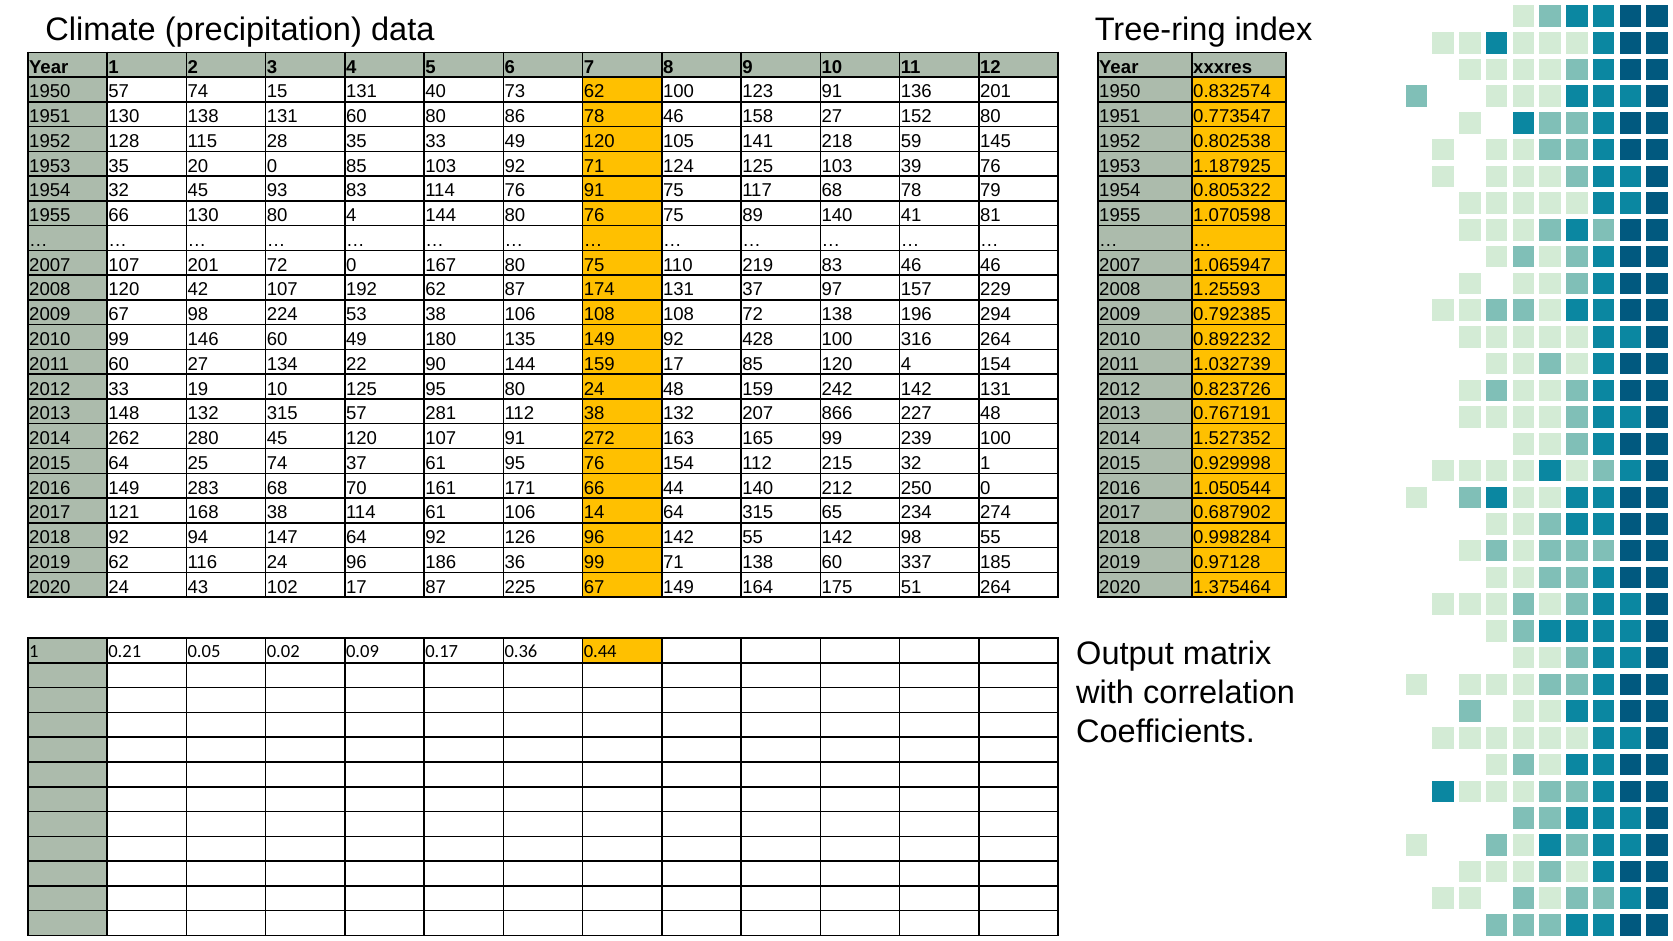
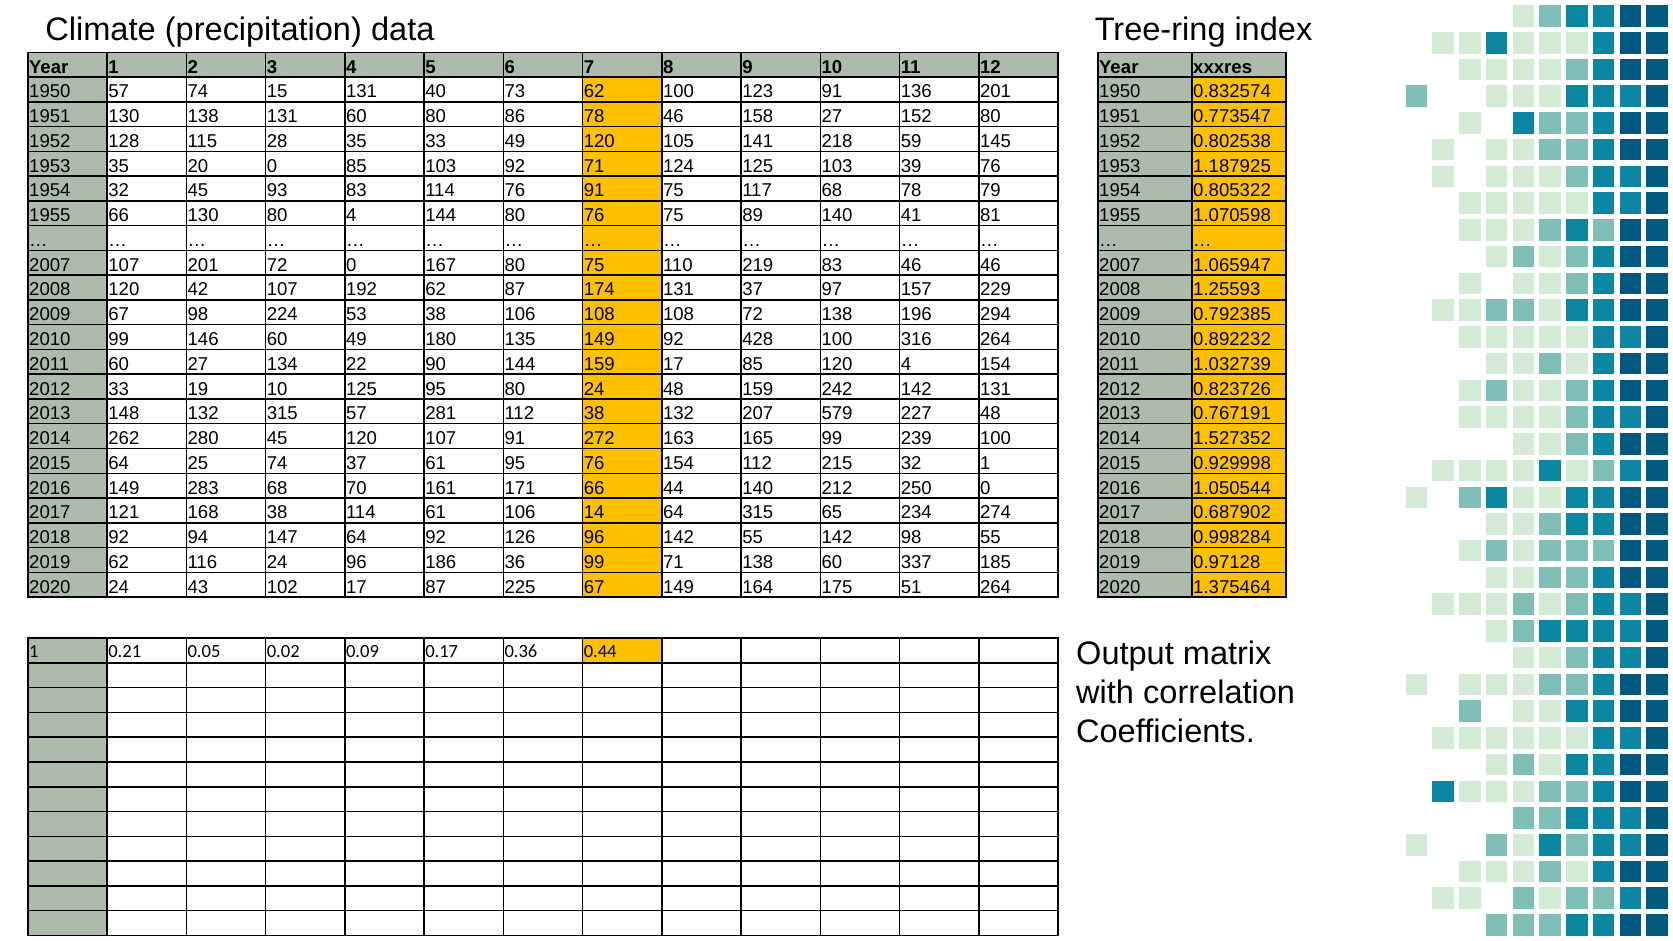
866: 866 -> 579 (837, 414)
